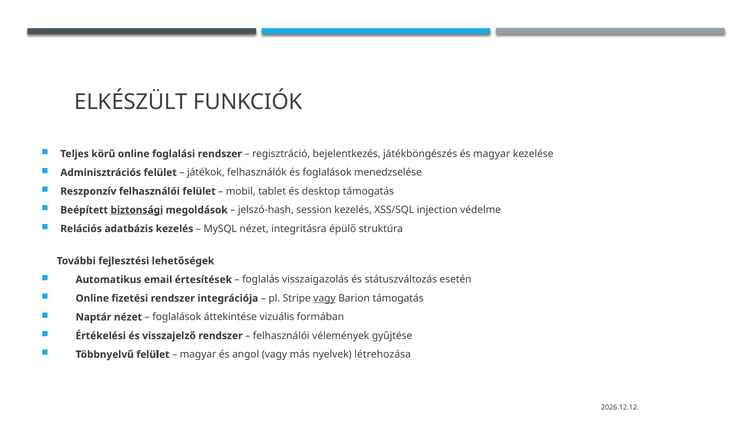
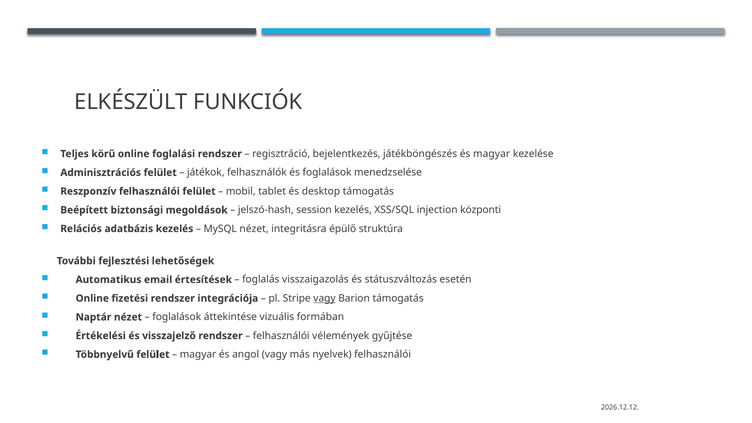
biztonsági underline: present -> none (137, 210)
védelme: védelme -> központi (481, 210)
nyelvek létrehozása: létrehozása -> felhasználói (383, 355)
